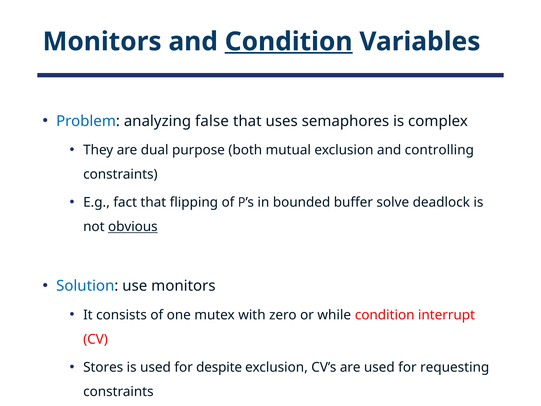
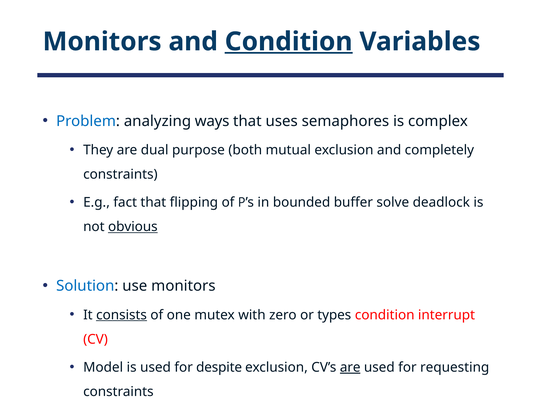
false: false -> ways (212, 121)
controlling: controlling -> completely (439, 150)
consists underline: none -> present (122, 315)
while: while -> types (334, 315)
Stores: Stores -> Model (103, 367)
are underline: none -> present (350, 367)
